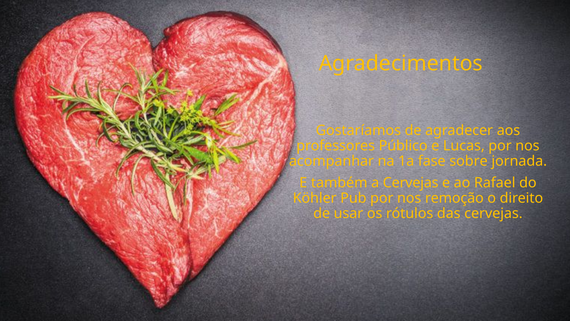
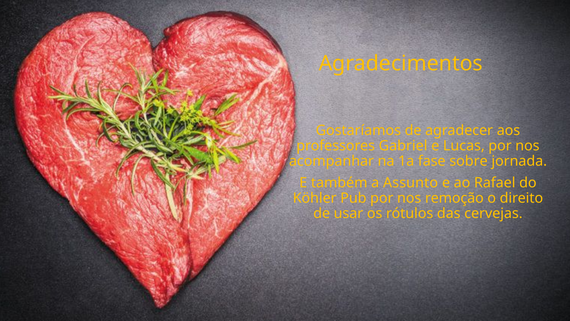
Público: Público -> Gabriel (403, 146)
a Cervejas: Cervejas -> Assunto (411, 182)
